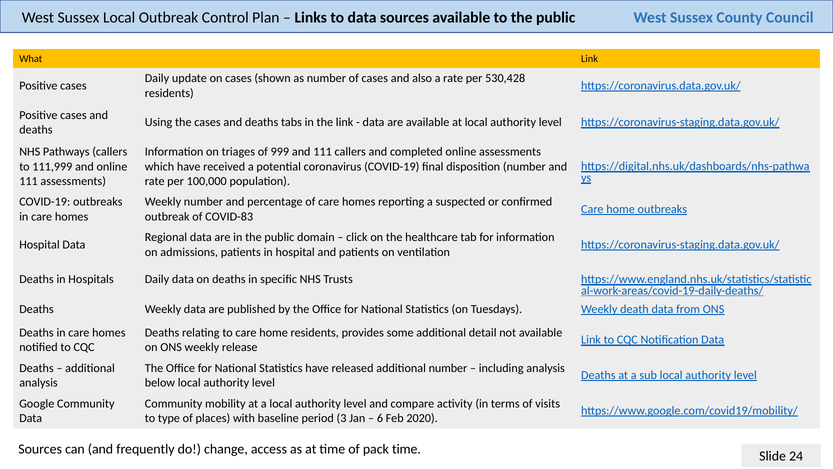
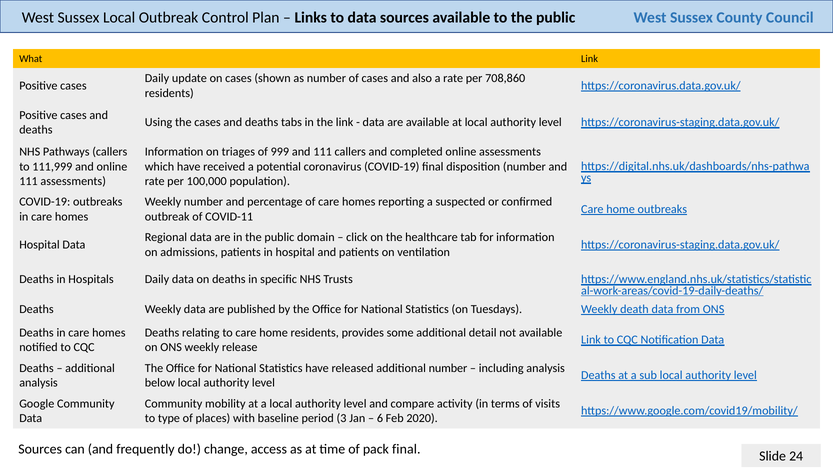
530,428: 530,428 -> 708,860 (505, 78)
COVID-83: COVID-83 -> COVID-11 (229, 217)
pack time: time -> final (406, 449)
